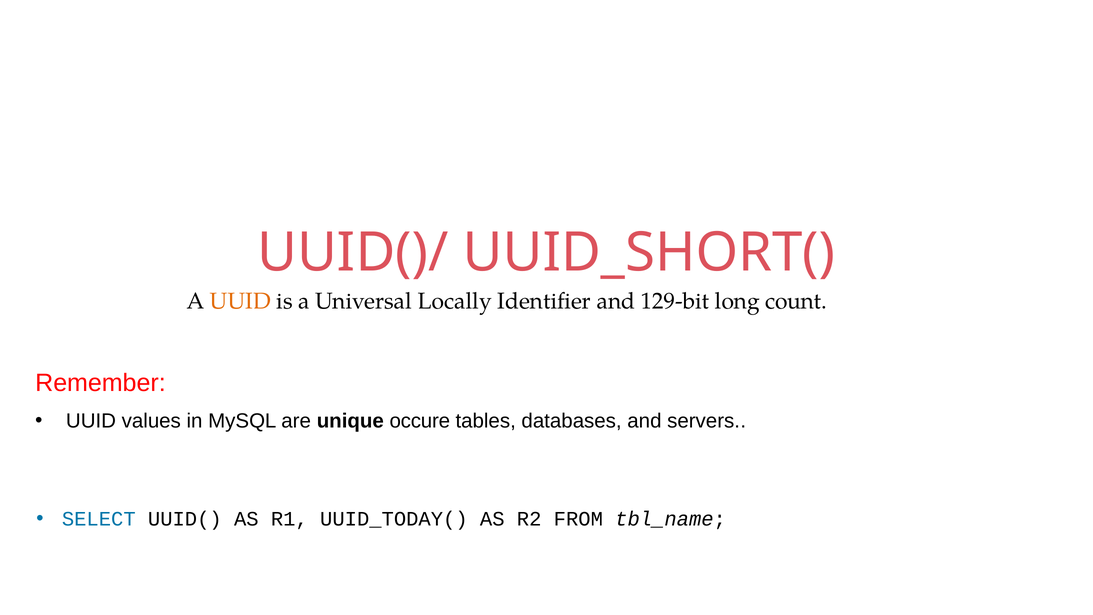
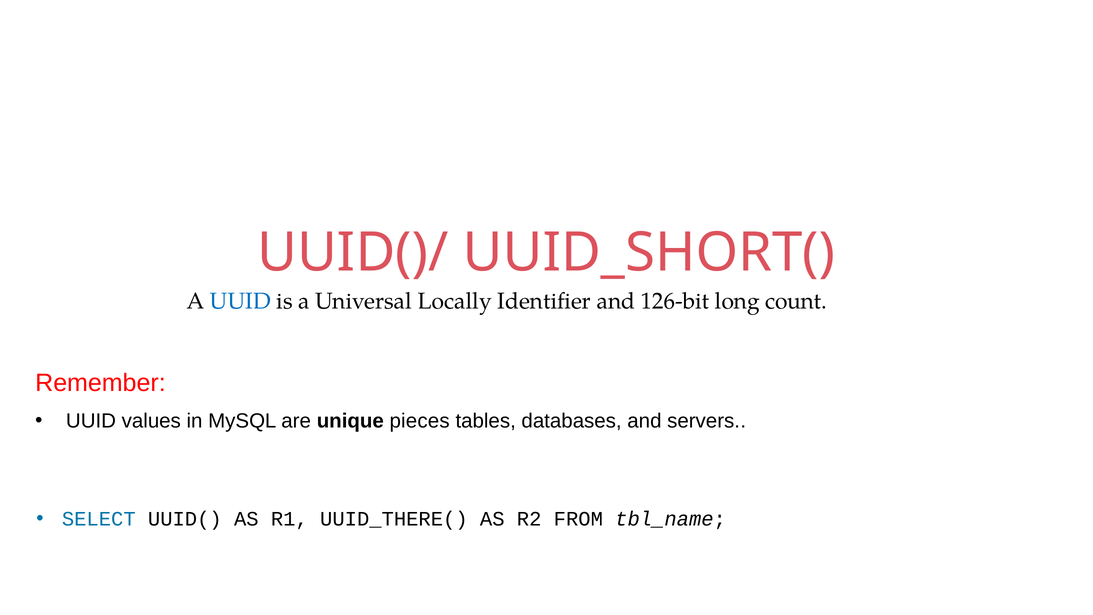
UUID colour: orange -> blue (240, 301)
129-bit: 129-bit -> 126-bit (675, 301)
occure: occure -> pieces (420, 421)
UUID_TODAY(: UUID_TODAY( -> UUID_THERE( (394, 519)
